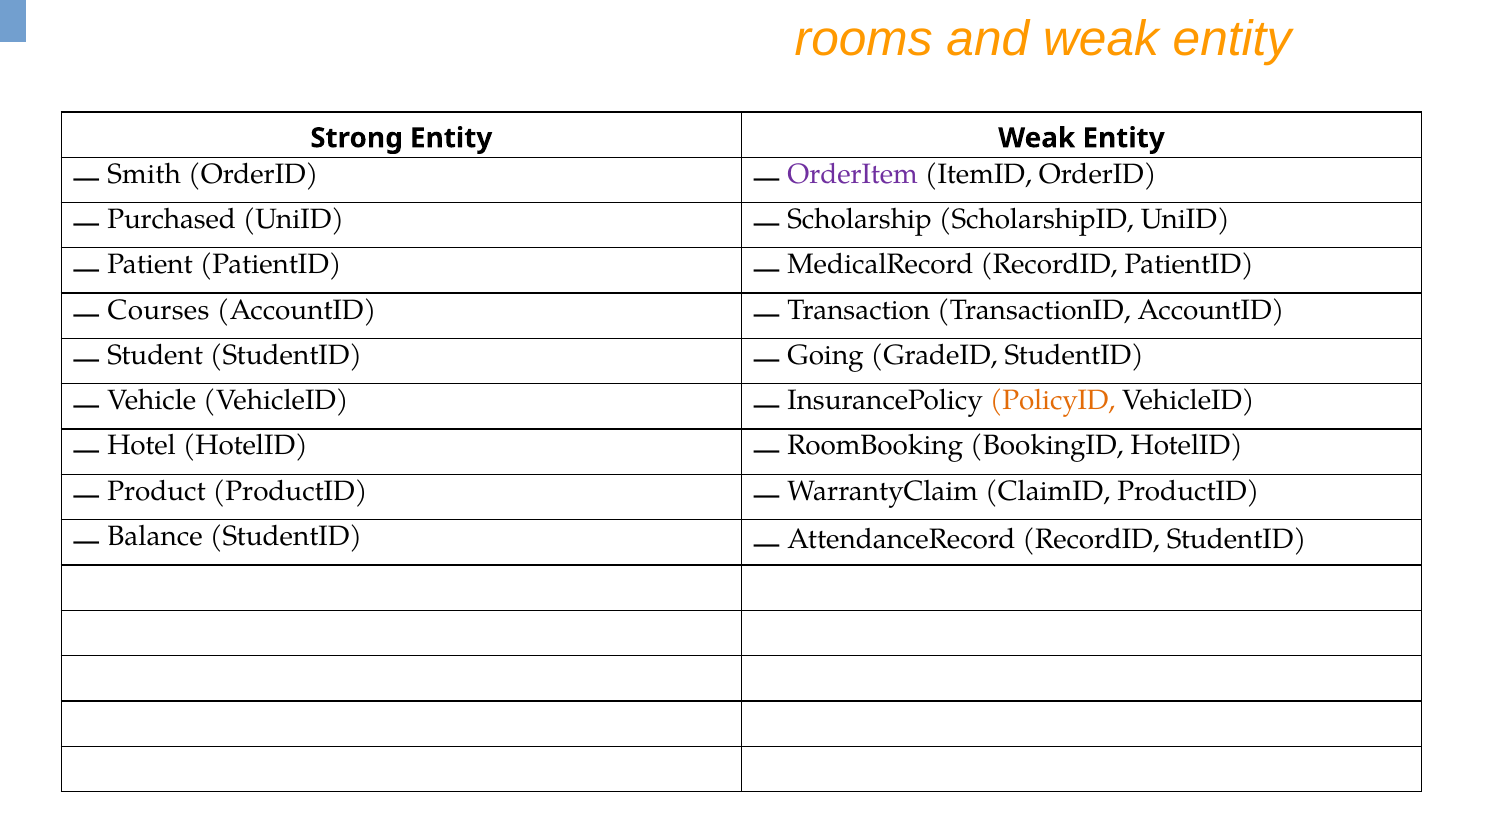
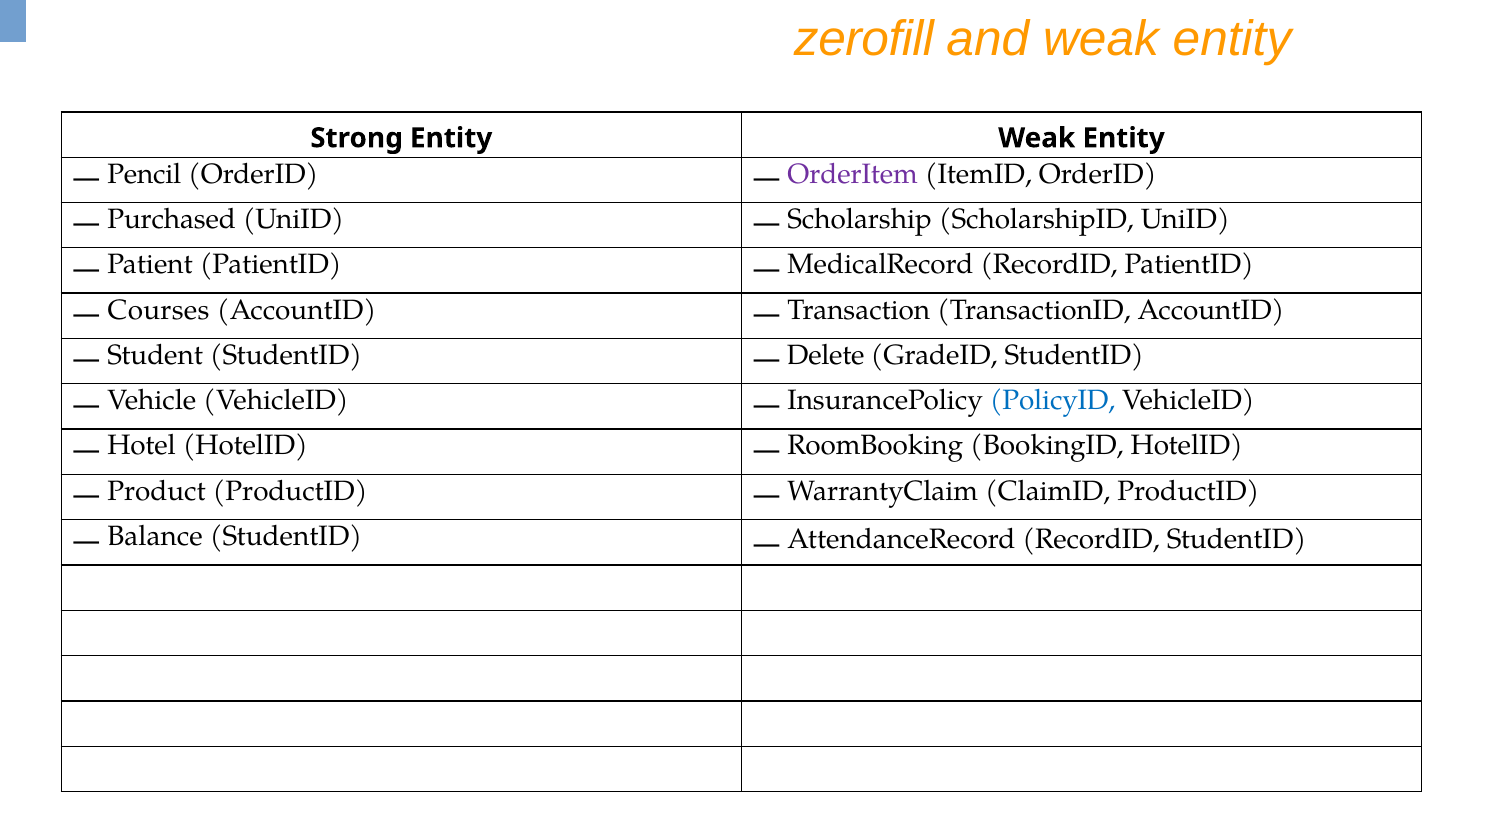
rooms: rooms -> zerofill (864, 39)
Smith: Smith -> Pencil (144, 174)
Going: Going -> Delete (826, 355)
PolicyID colour: orange -> blue (1053, 400)
